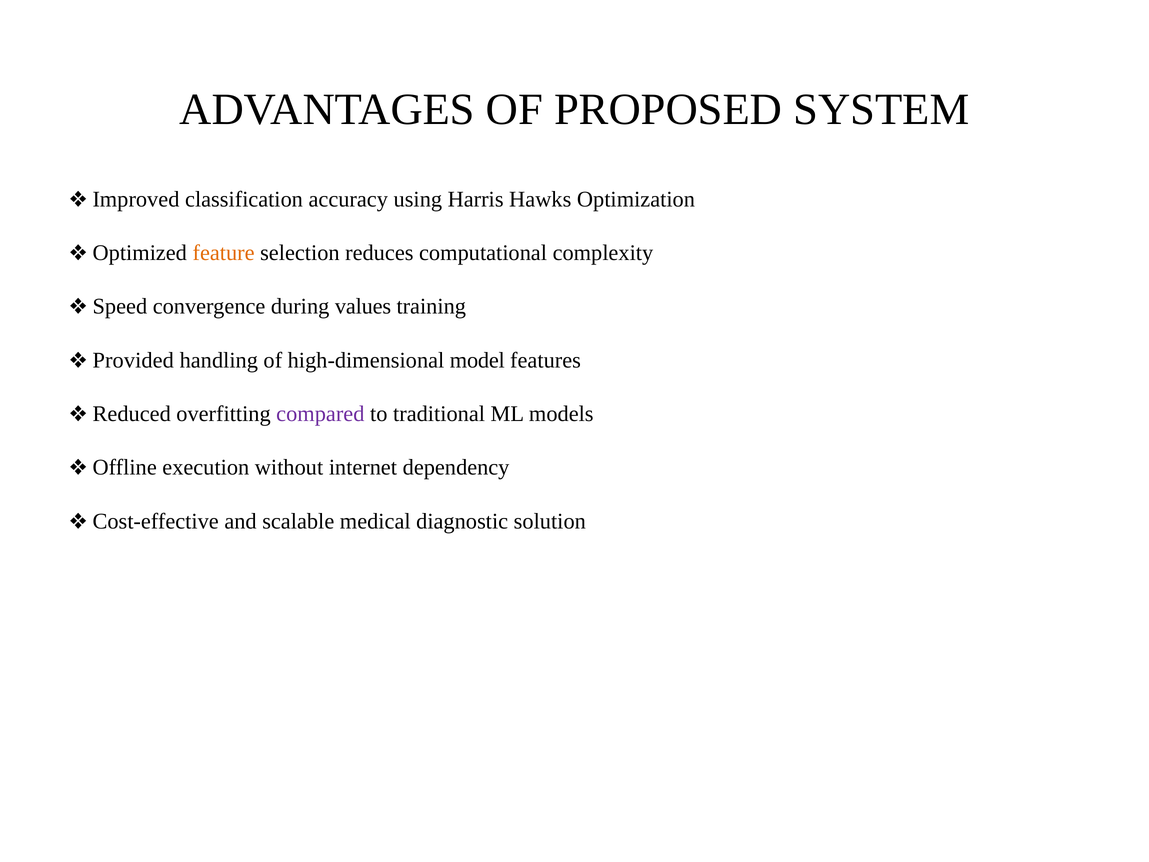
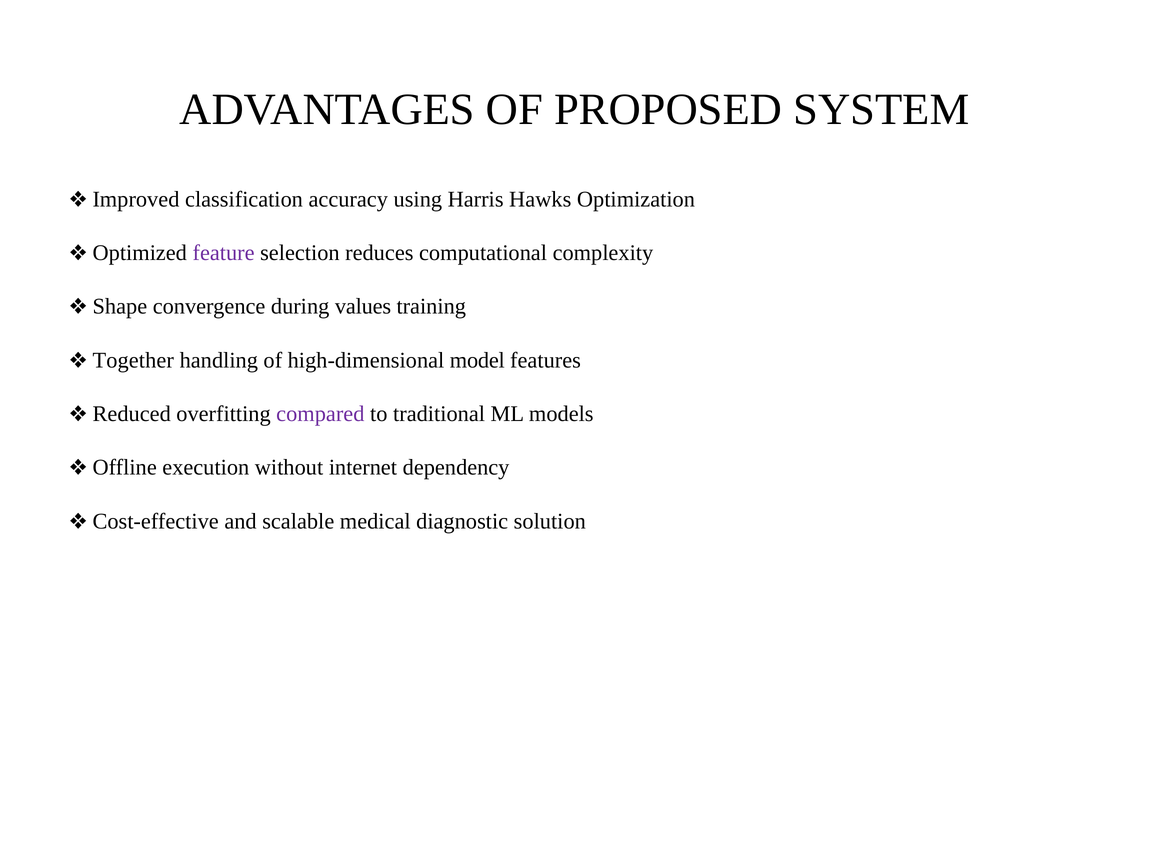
feature colour: orange -> purple (224, 253)
Speed: Speed -> Shape (120, 306)
Provided: Provided -> Together (133, 360)
